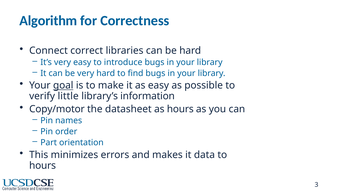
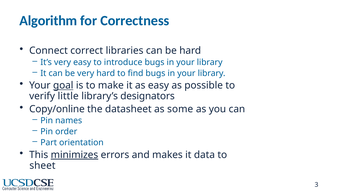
information: information -> designators (148, 96)
Copy/motor: Copy/motor -> Copy/online (57, 109)
as hours: hours -> some (180, 109)
minimizes underline: none -> present (74, 155)
hours: hours -> sheet (42, 165)
